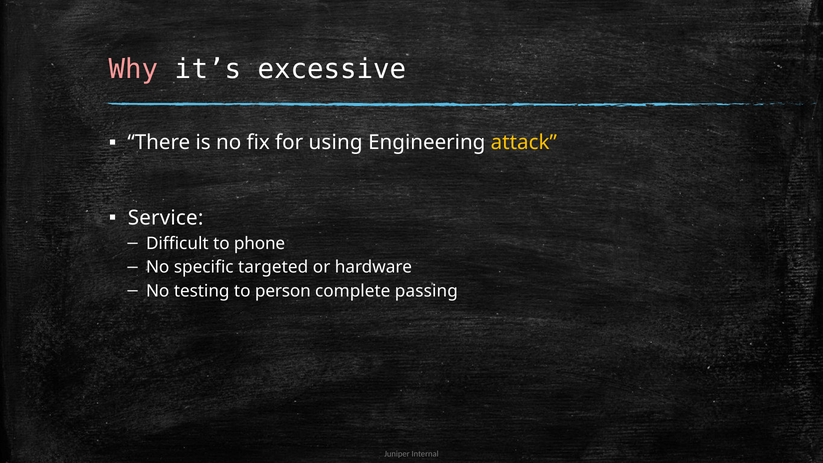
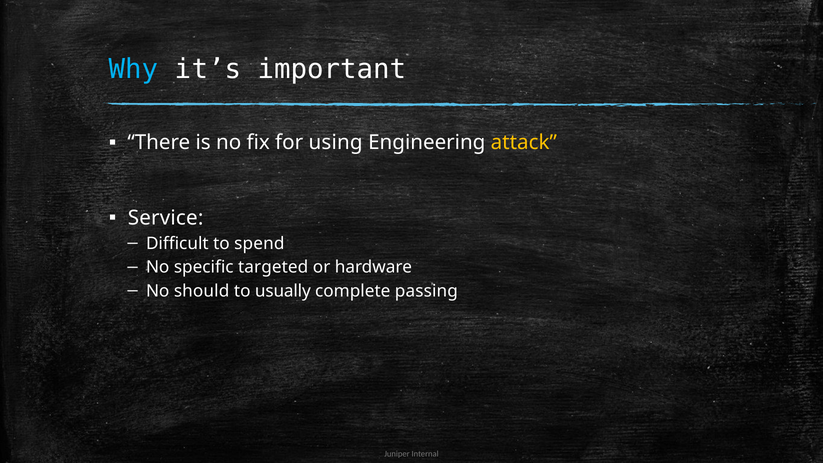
Why colour: pink -> light blue (134, 69)
excessive: excessive -> important (332, 69)
phone: phone -> spend (259, 244)
testing: testing -> should (202, 291)
person: person -> usually (283, 291)
